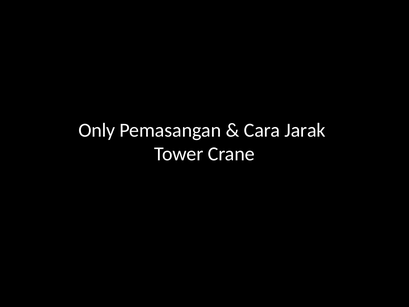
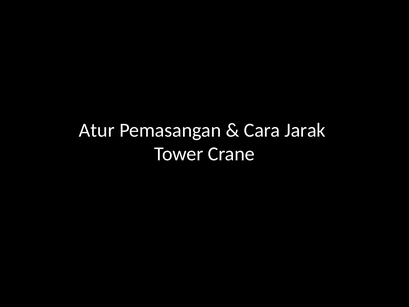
Only: Only -> Atur (97, 130)
